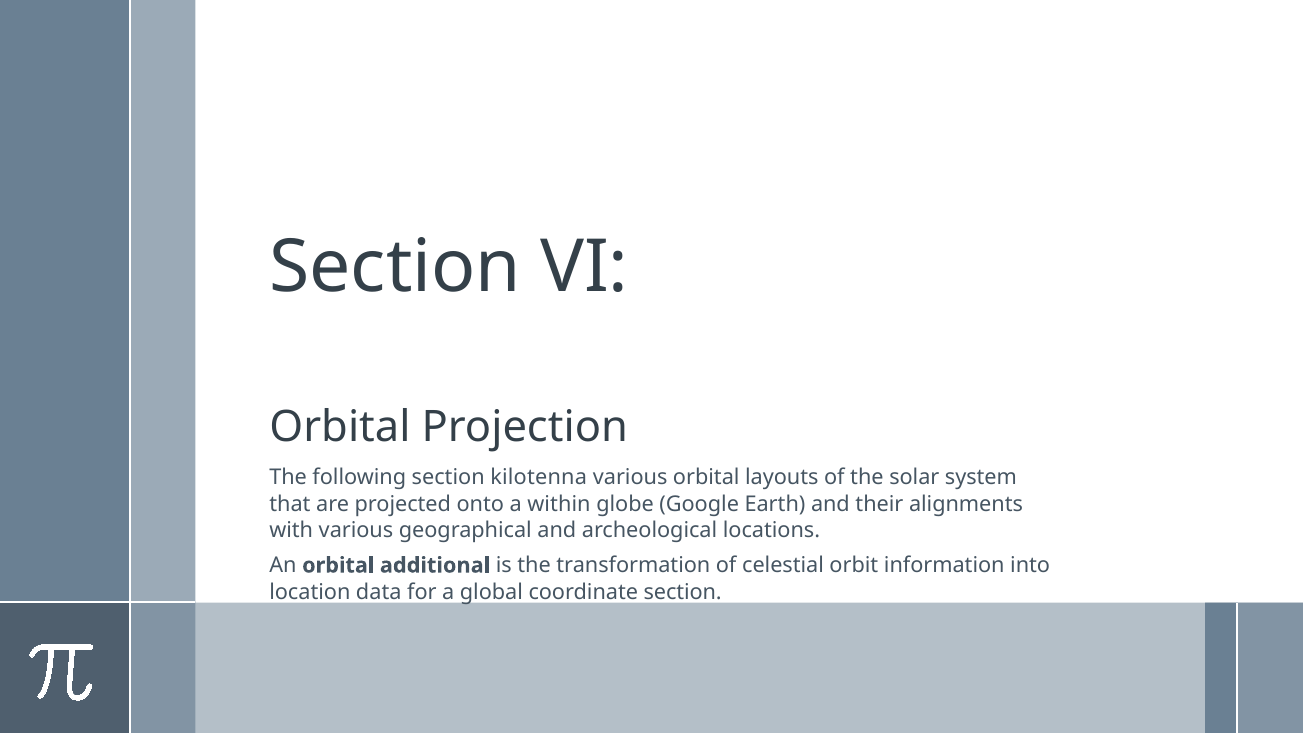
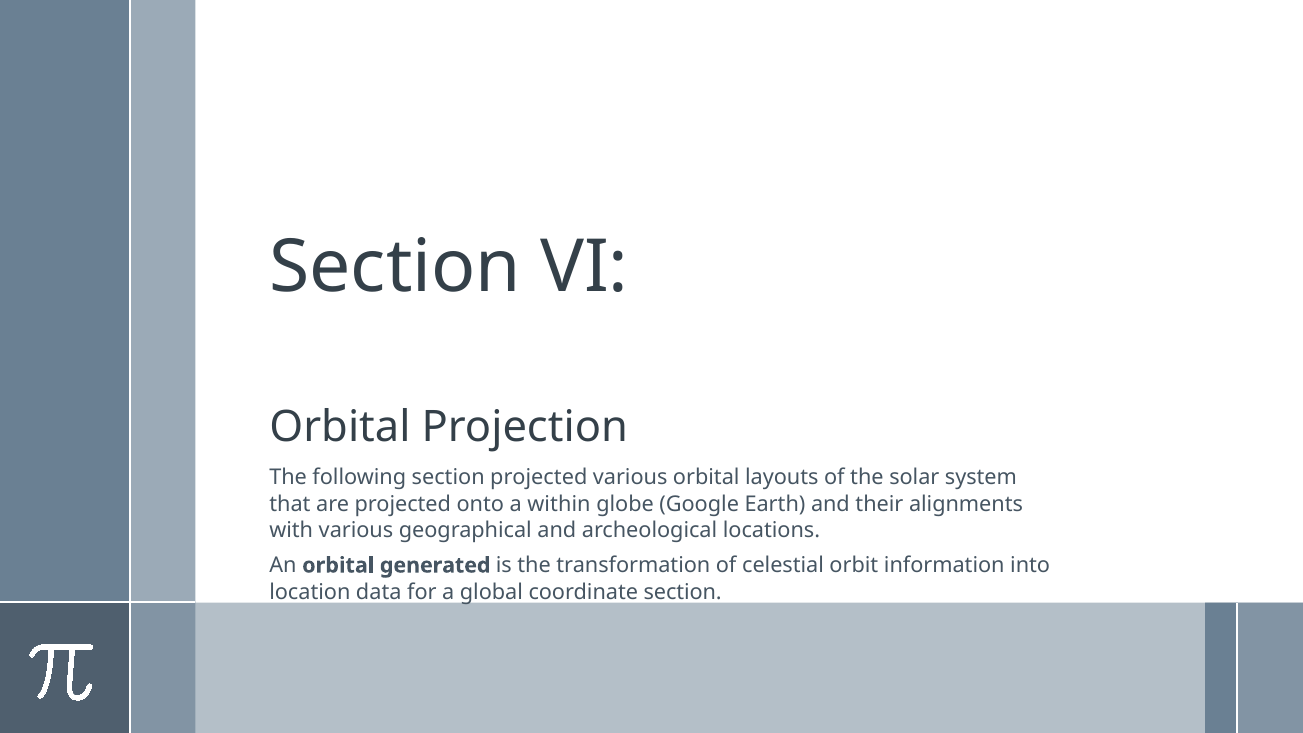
section kilotenna: kilotenna -> projected (539, 478)
additional: additional -> generated (435, 565)
